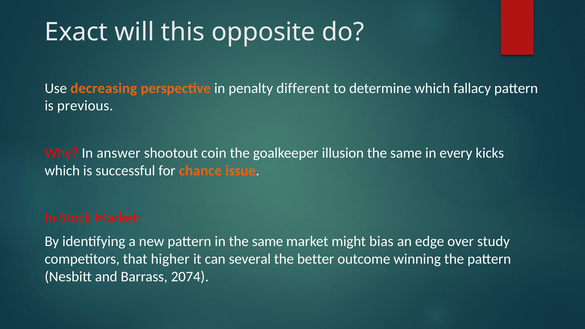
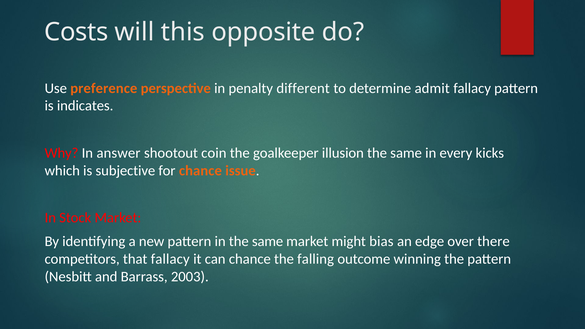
Exact: Exact -> Costs (76, 32)
decreasing: decreasing -> preference (104, 88)
determine which: which -> admit (432, 88)
previous: previous -> indicates (85, 106)
successful: successful -> subjective (125, 171)
study: study -> there (493, 242)
that higher: higher -> fallacy (170, 259)
can several: several -> chance (250, 259)
better: better -> falling (316, 259)
2074: 2074 -> 2003 (190, 277)
